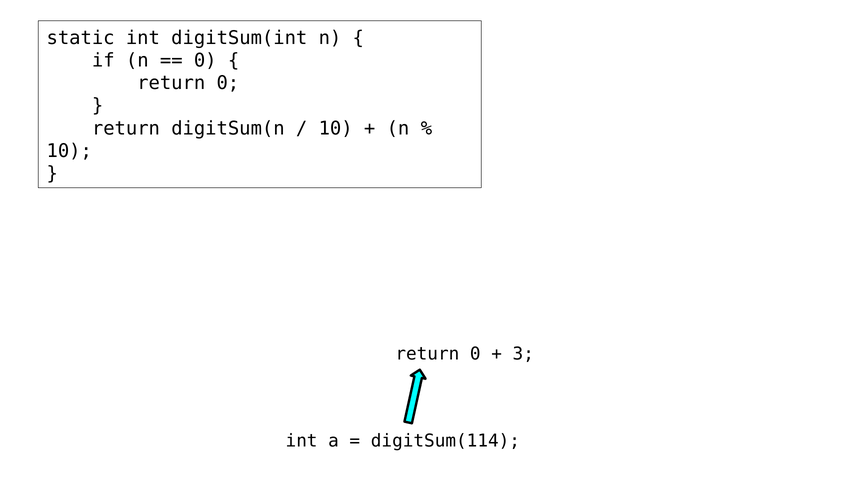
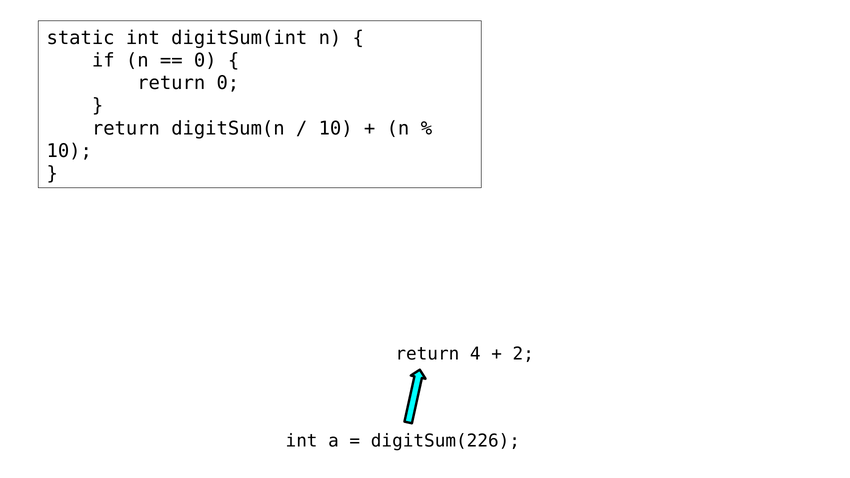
0: 0 -> 4 (475, 354)
3: 3 -> 2 (523, 354)
digitSum(114: digitSum(114 -> digitSum(226 (445, 441)
